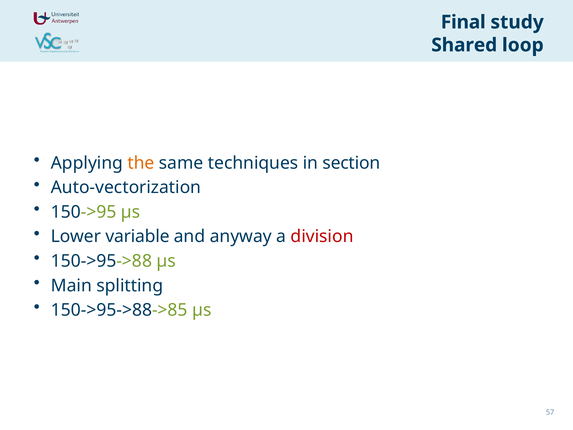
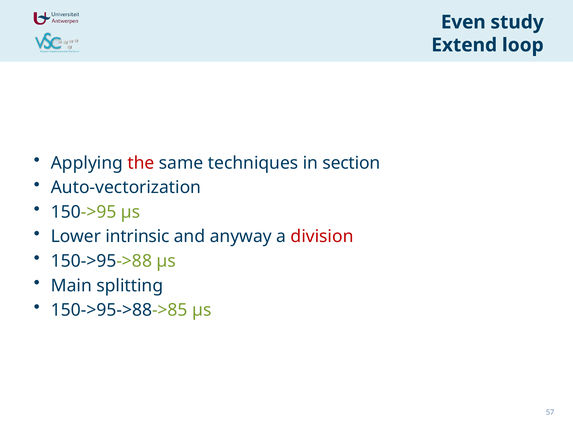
Final: Final -> Even (463, 22)
Shared: Shared -> Extend (464, 45)
the colour: orange -> red (141, 163)
variable: variable -> intrinsic (138, 236)
